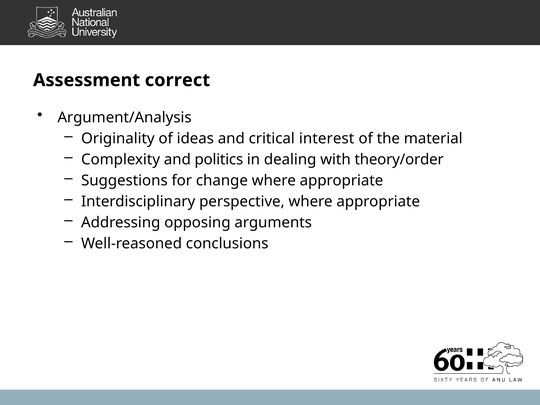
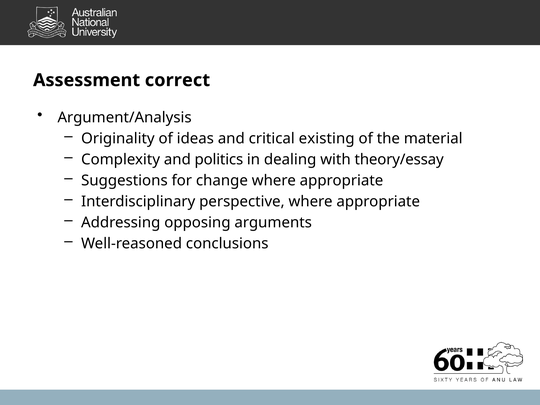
interest: interest -> existing (327, 138)
theory/order: theory/order -> theory/essay (399, 159)
